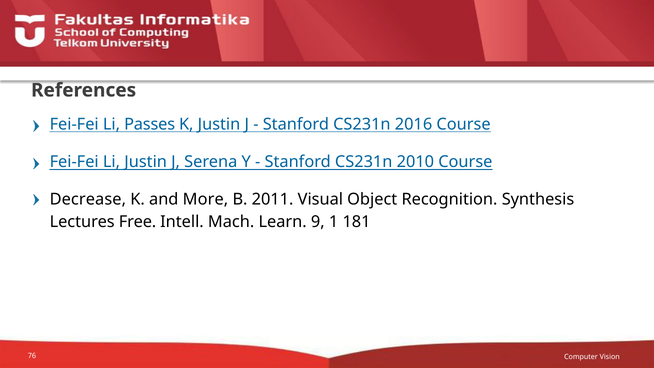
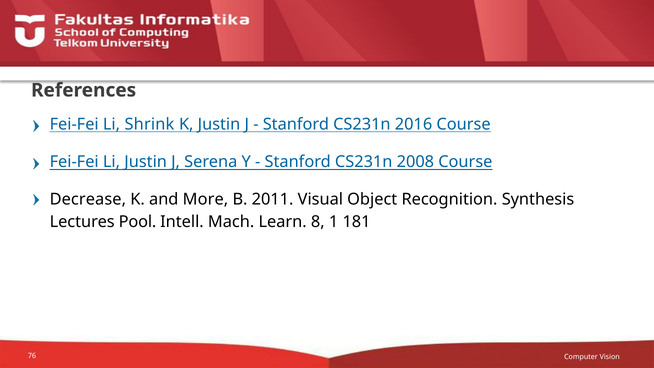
Passes: Passes -> Shrink (149, 124)
2010: 2010 -> 2008 (415, 162)
Free: Free -> Pool (138, 222)
9: 9 -> 8 (318, 222)
